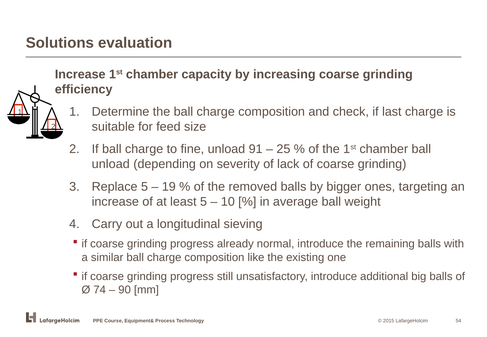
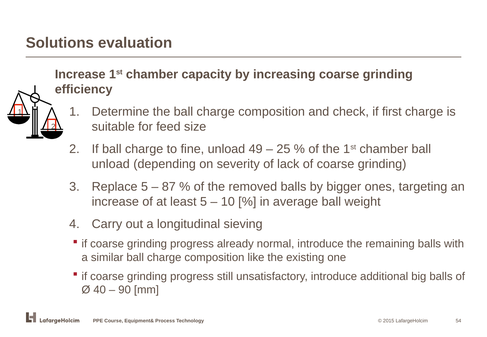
last: last -> first (392, 112)
91: 91 -> 49 (256, 149)
19: 19 -> 87 (169, 187)
74: 74 -> 40 (100, 290)
